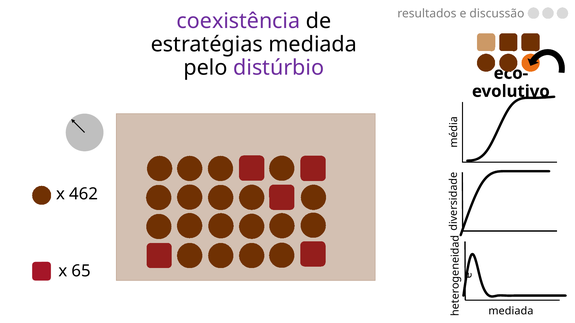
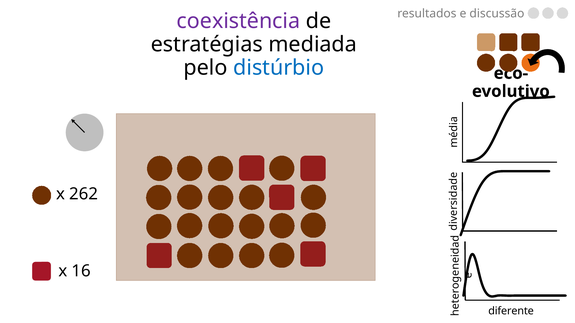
distúrbio colour: purple -> blue (279, 68)
462: 462 -> 262 (84, 194)
65: 65 -> 16 (81, 271)
mediada: mediada -> diferente (511, 311)
